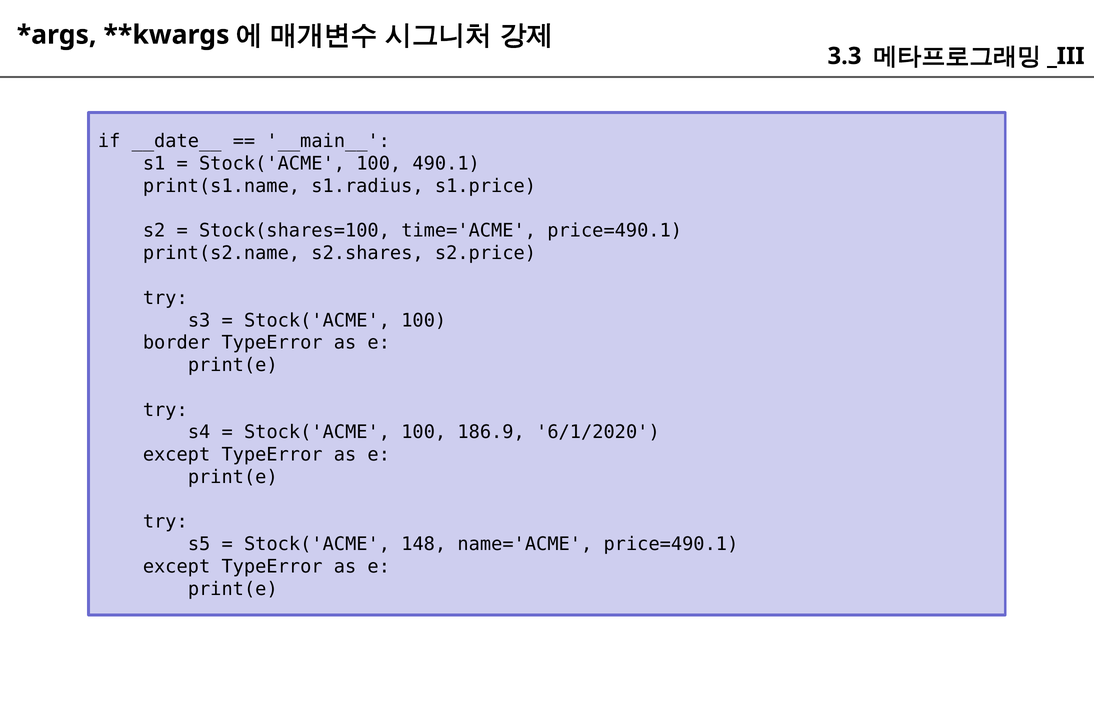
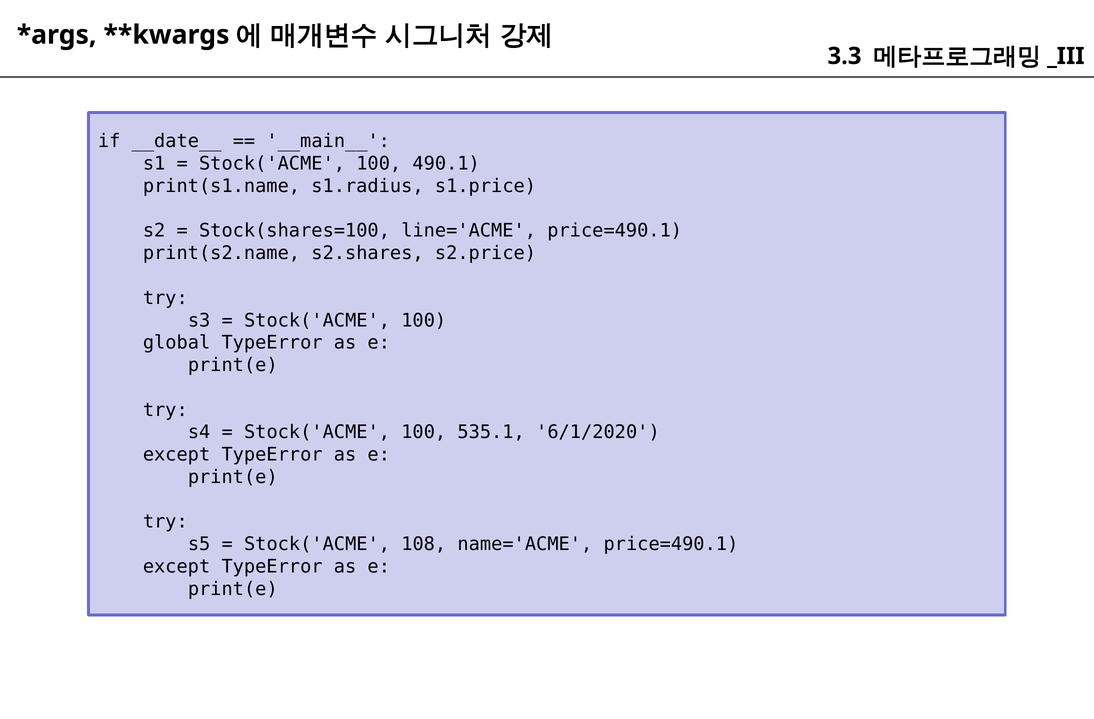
time='ACME: time='ACME -> line='ACME (469, 231)
border: border -> global (177, 343)
186.9: 186.9 -> 535.1 (491, 432)
148: 148 -> 108 (424, 544)
